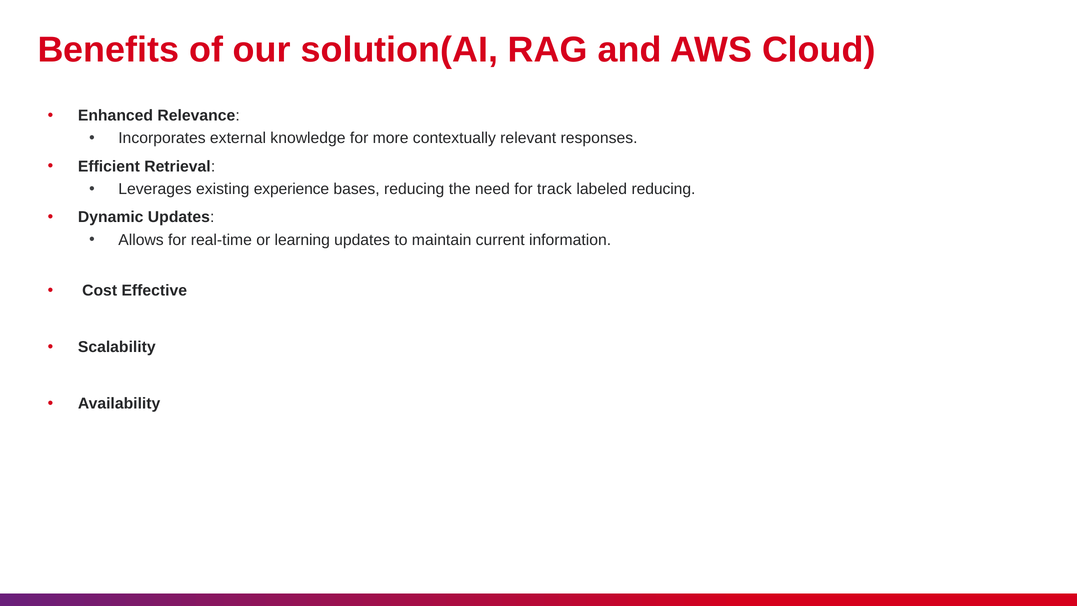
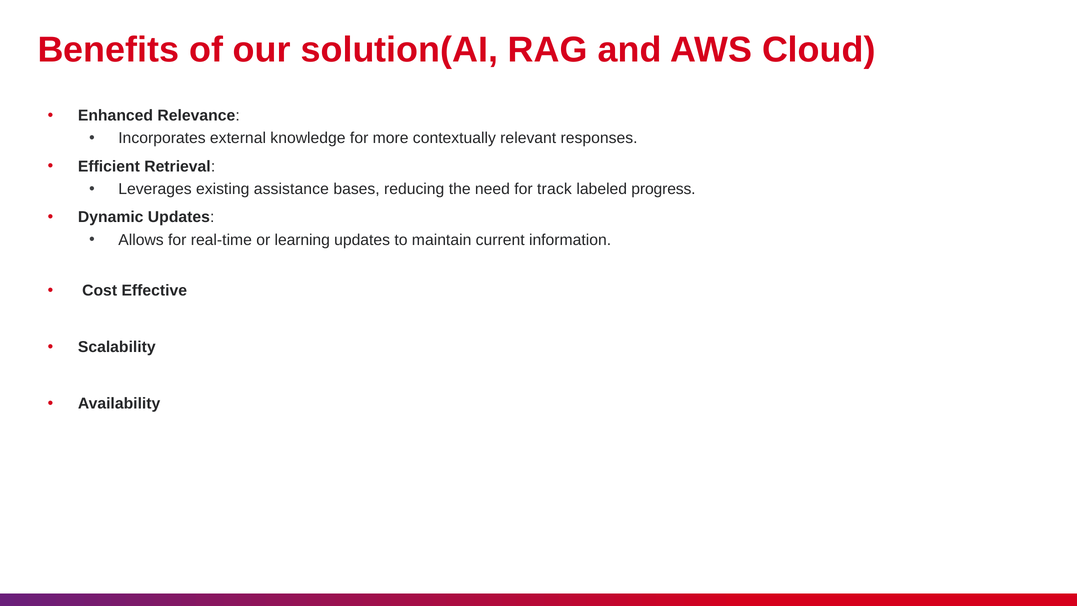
experience: experience -> assistance (291, 189)
labeled reducing: reducing -> progress (663, 189)
